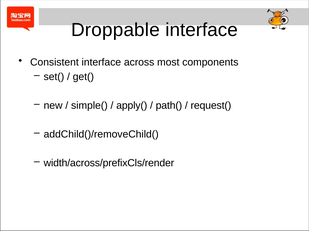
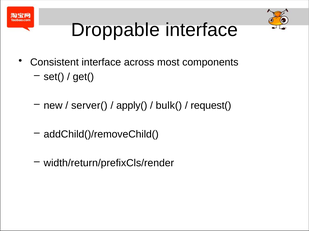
simple(: simple( -> server( (89, 106)
path(: path( -> bulk( (169, 106)
width/across/prefixCls/render: width/across/prefixCls/render -> width/return/prefixCls/render (109, 163)
